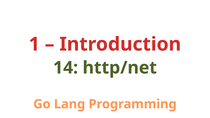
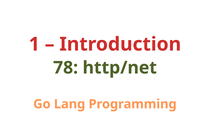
14: 14 -> 78 (66, 68)
